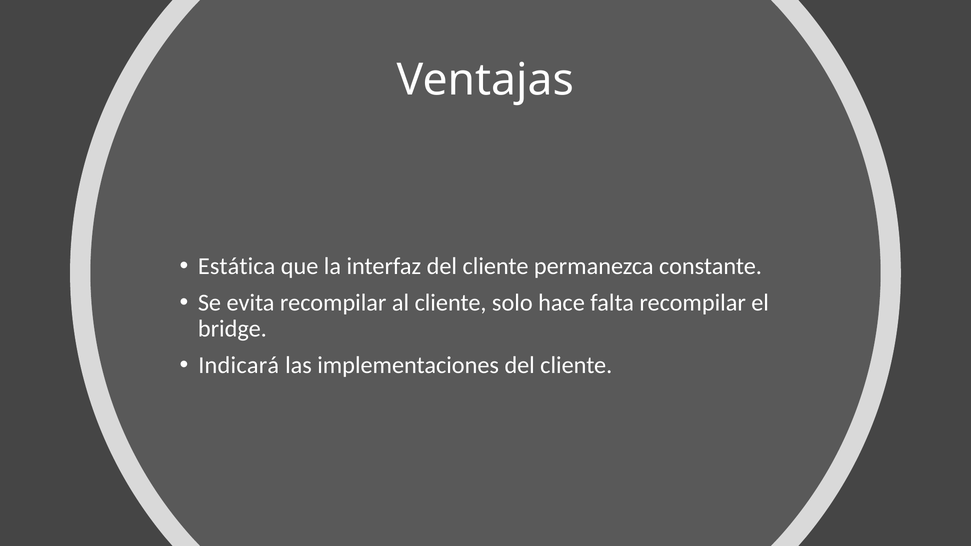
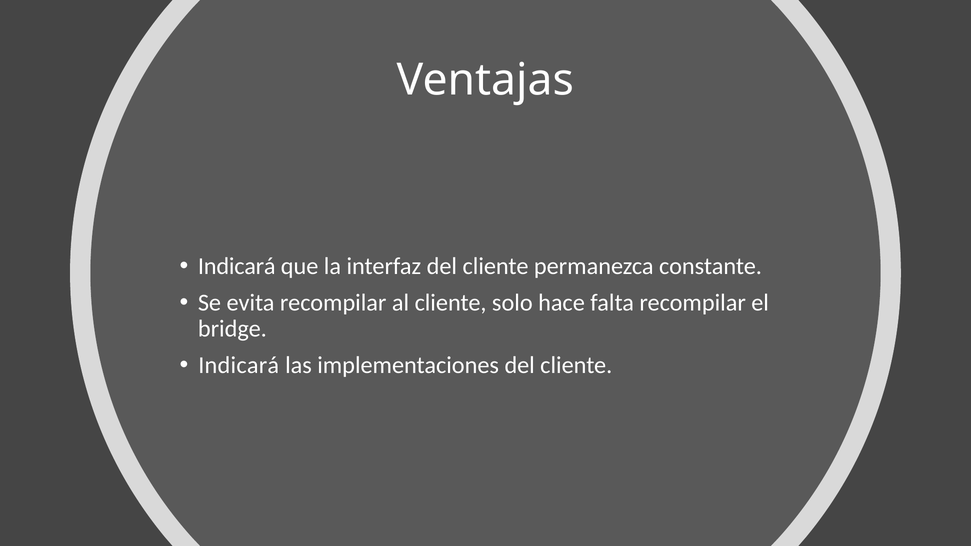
Estática: Estática -> Indicará (237, 267)
